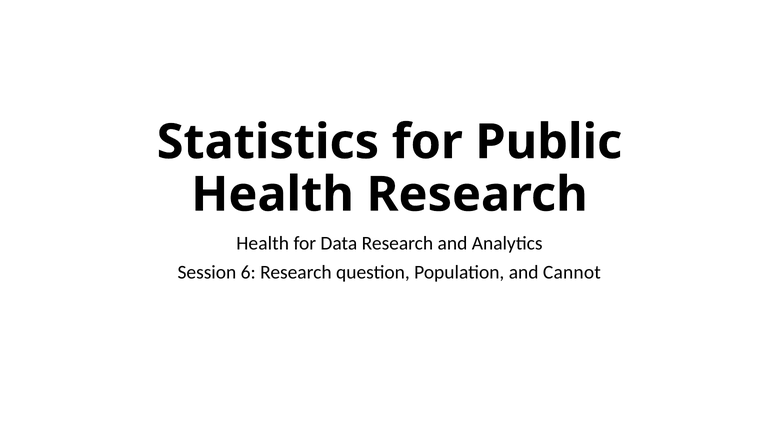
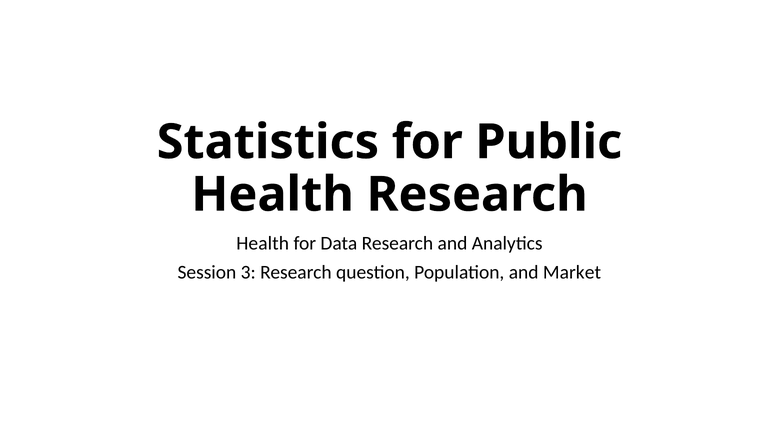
6: 6 -> 3 (248, 273)
Cannot: Cannot -> Market (572, 273)
